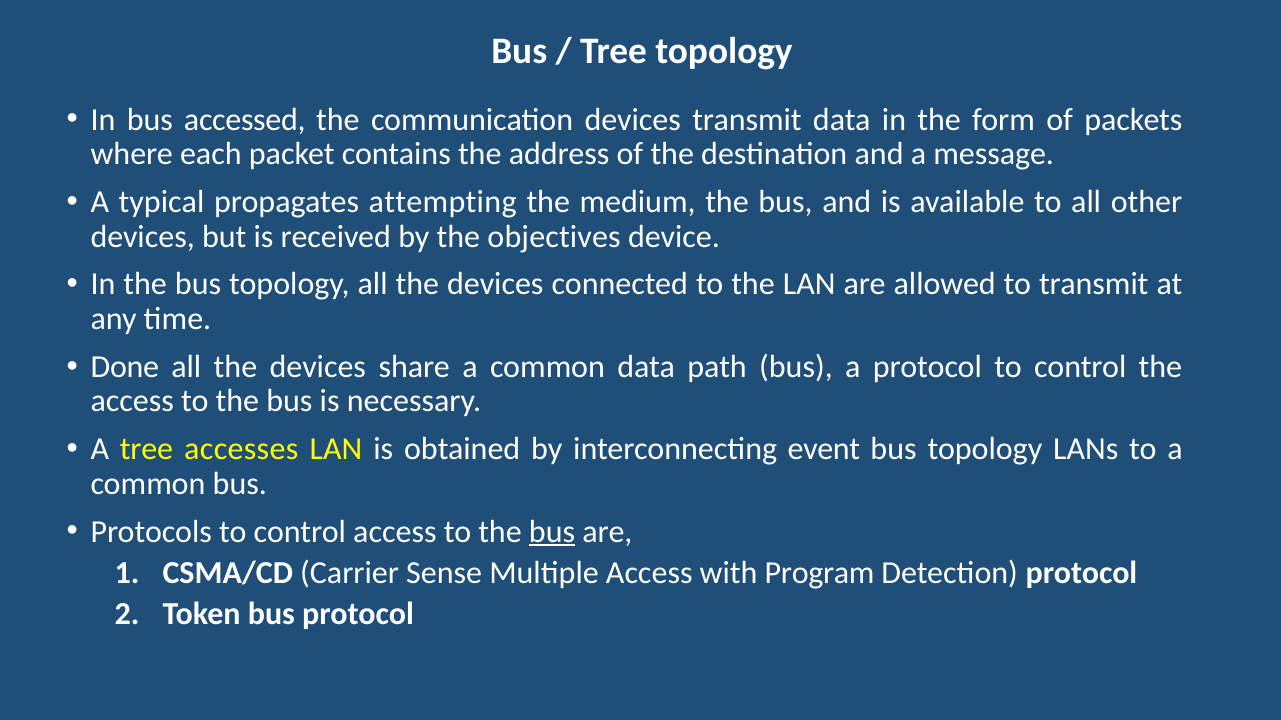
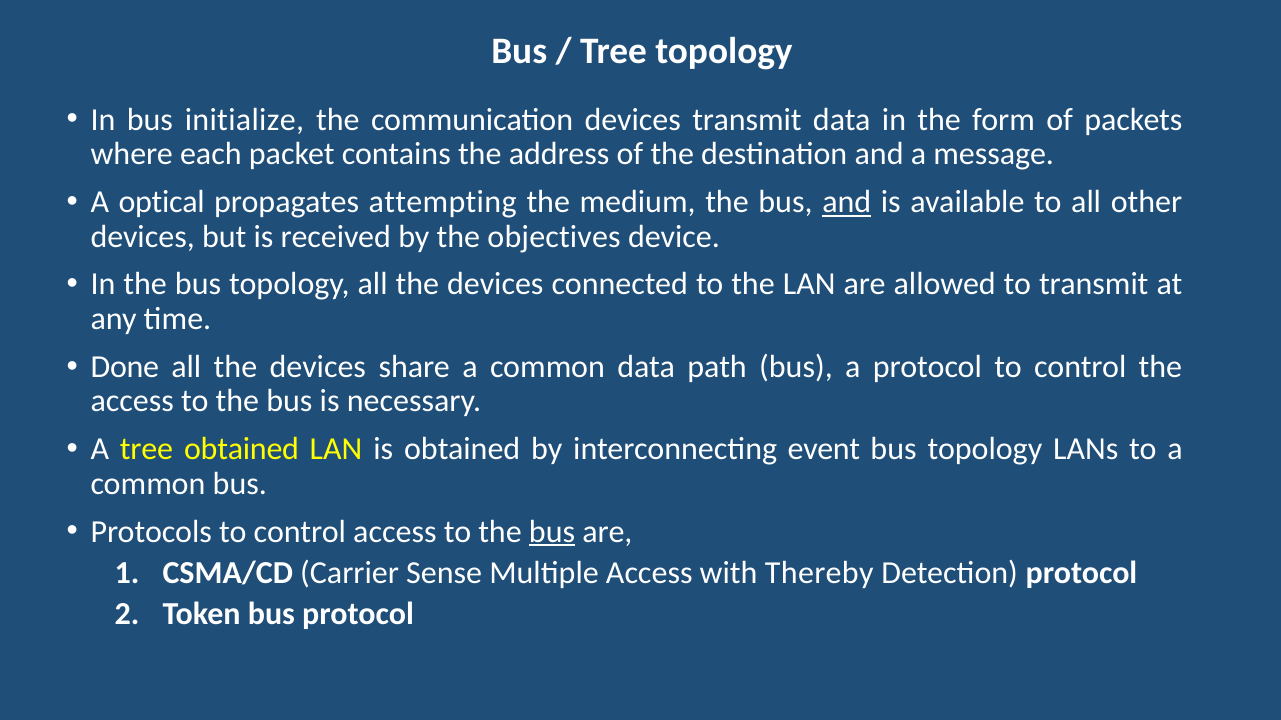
accessed: accessed -> initialize (244, 120)
typical: typical -> optical (162, 202)
and underline: none -> present (847, 202)
tree accesses: accesses -> obtained (242, 450)
Program: Program -> Thereby (819, 573)
